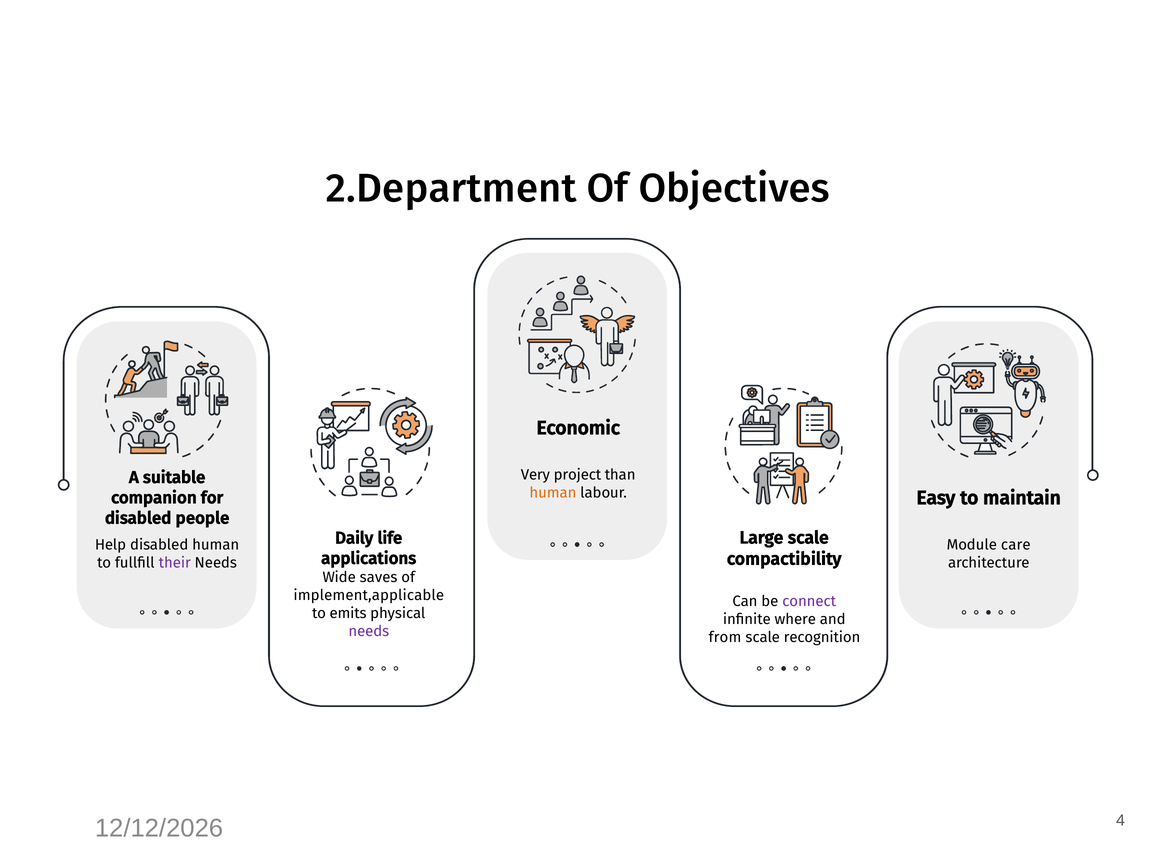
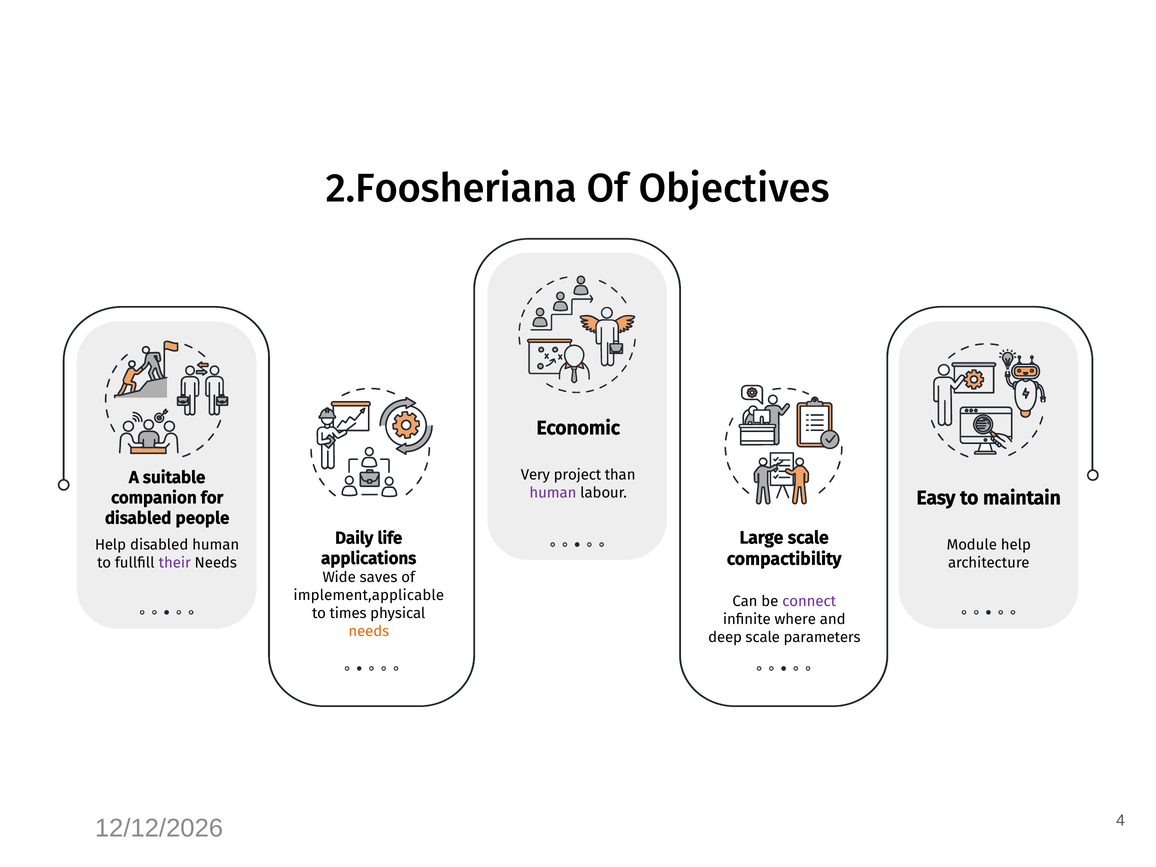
2.Department: 2.Department -> 2.Foosheriana (452, 189)
human colour: orange -> purple (553, 493)
Module care: care -> help (1016, 545)
emits: emits -> times (348, 613)
needs colour: purple -> orange (369, 631)
from: from -> deep (725, 637)
recognition: recognition -> parameters (822, 637)
